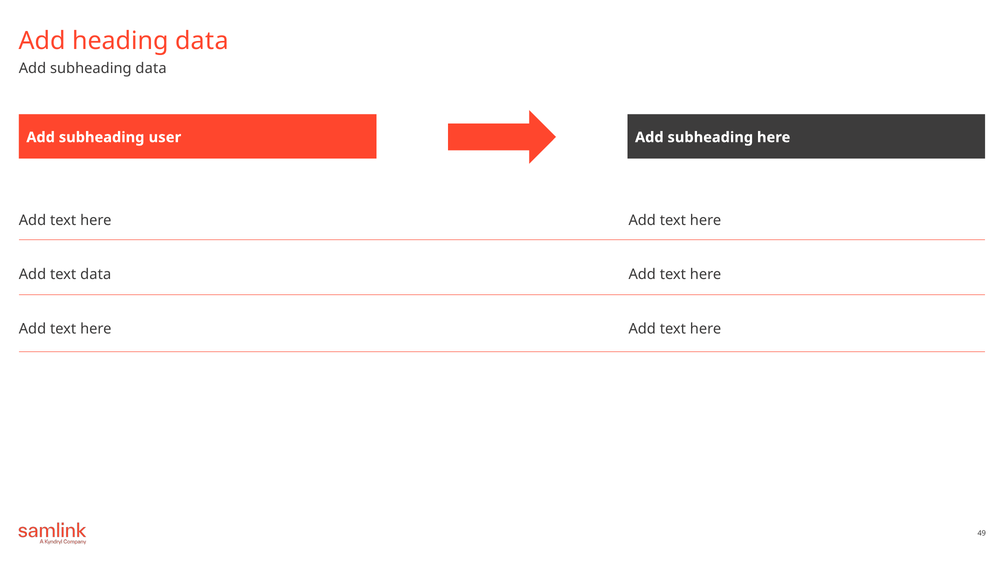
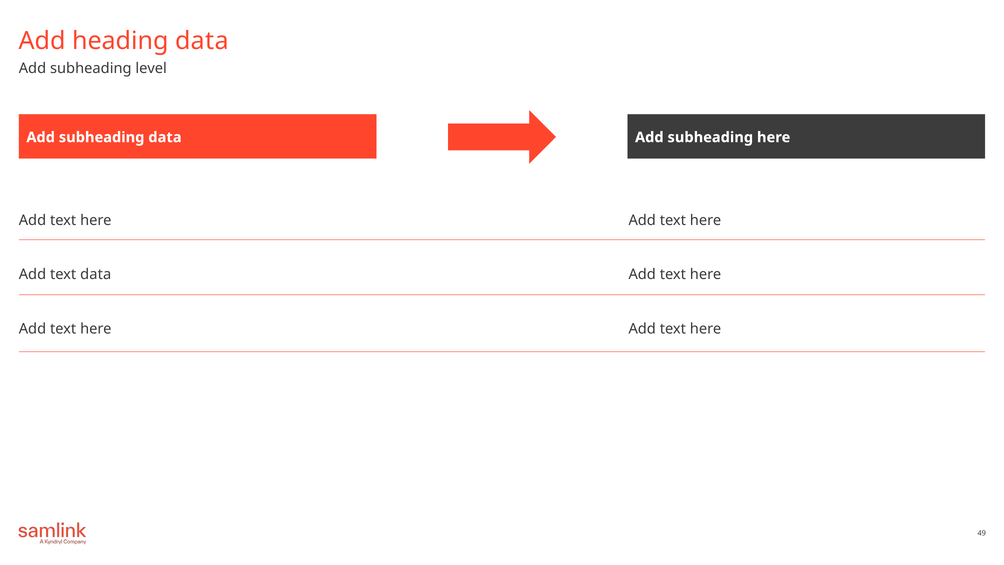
subheading data: data -> level (151, 69)
subheading user: user -> data (165, 137)
